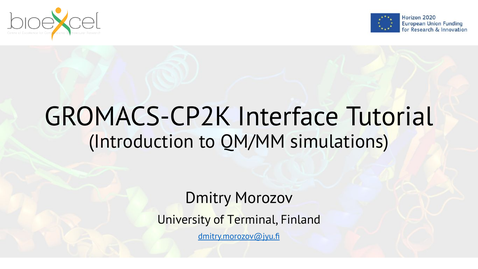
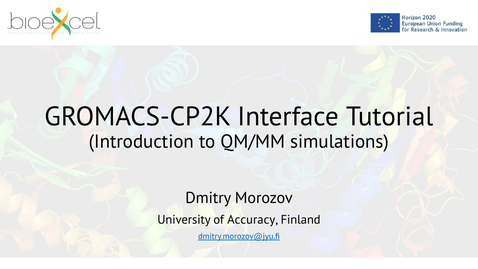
Terminal: Terminal -> Accuracy (253, 220)
